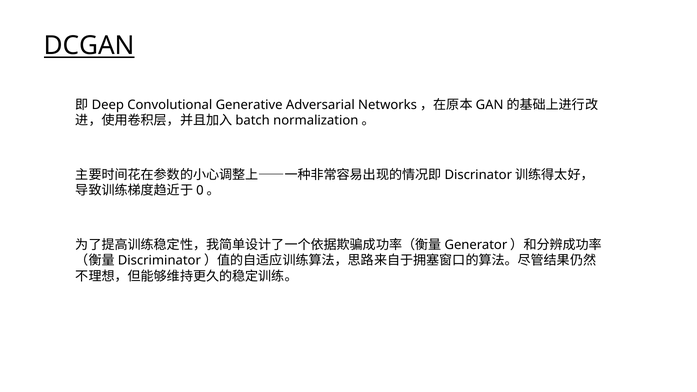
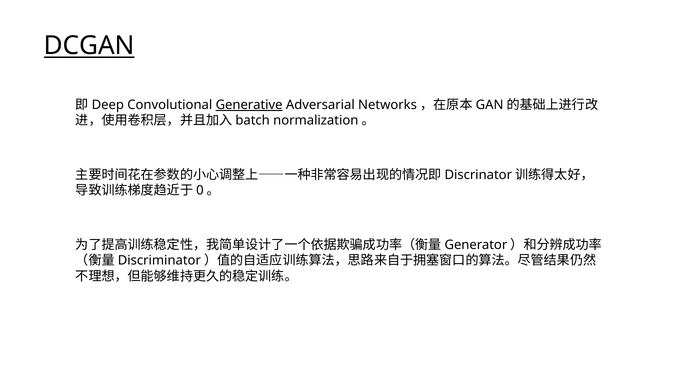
Generative underline: none -> present (249, 105)
